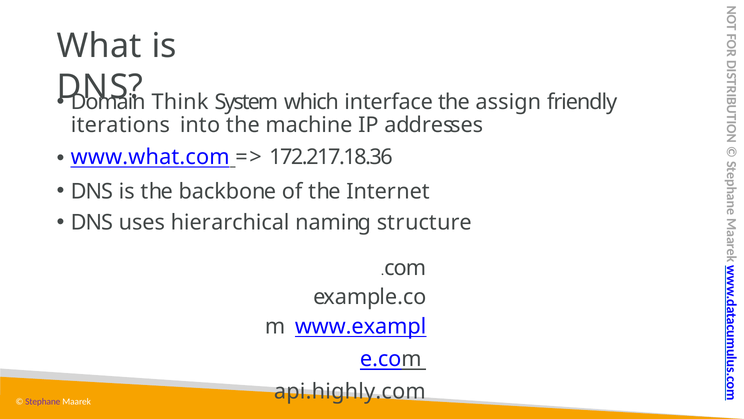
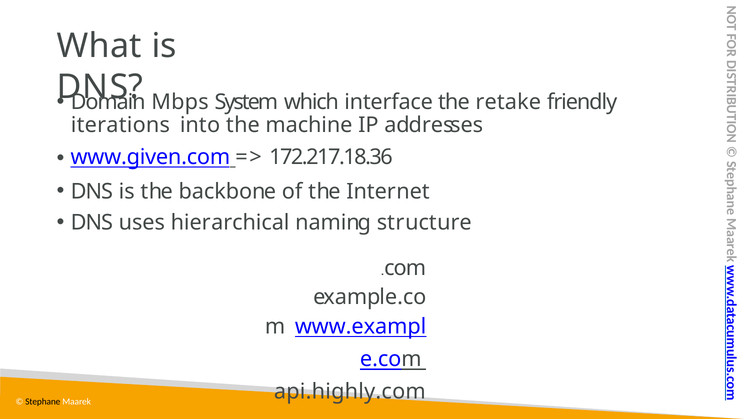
Think: Think -> Mbps (180, 102)
assign: assign -> retake (508, 102)
www.what.com: www.what.com -> www.given.com (150, 157)
Stephane colour: purple -> black (43, 401)
